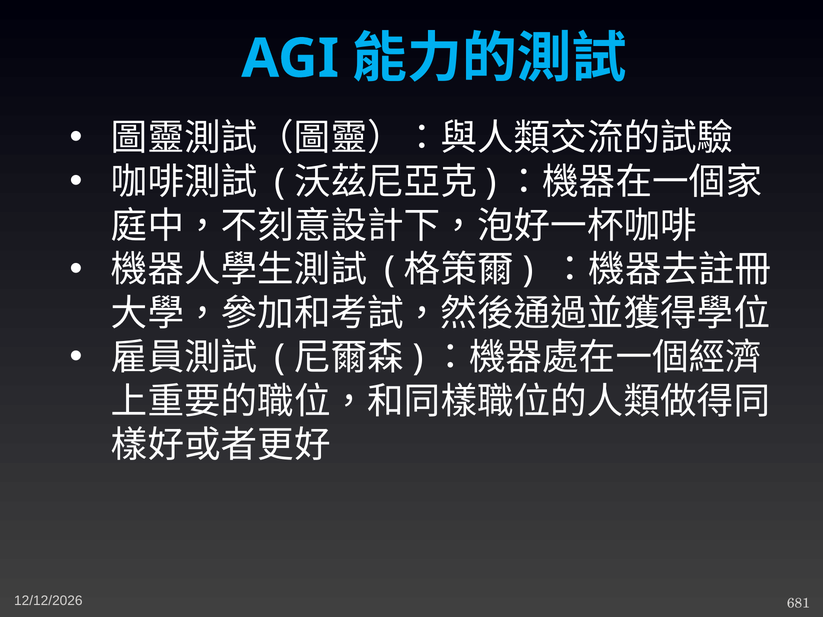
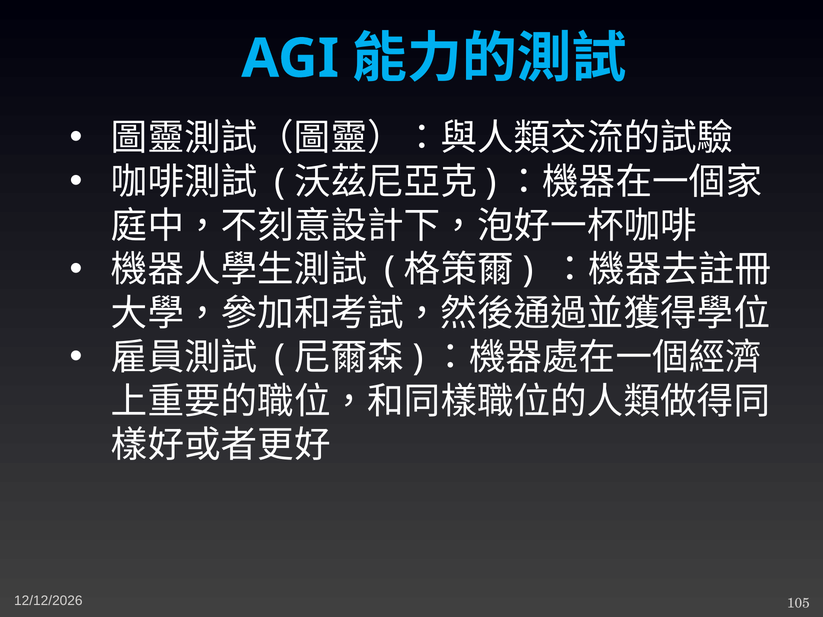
681: 681 -> 105 (798, 604)
